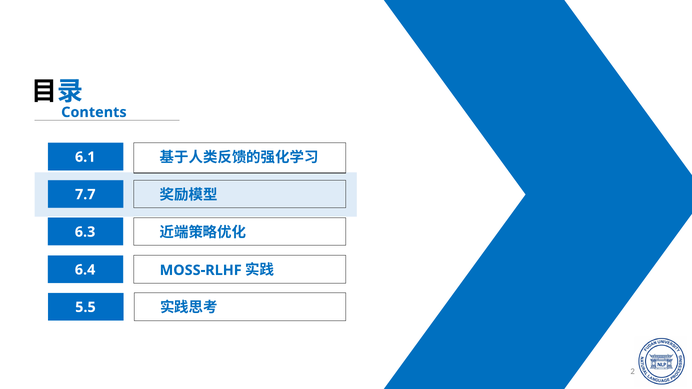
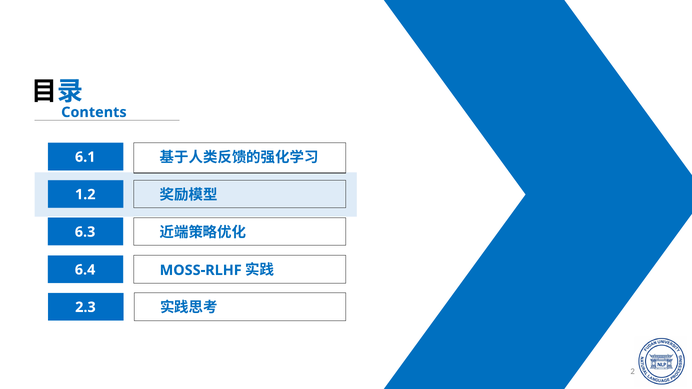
7.7: 7.7 -> 1.2 (85, 195)
5.5: 5.5 -> 2.3 (85, 307)
